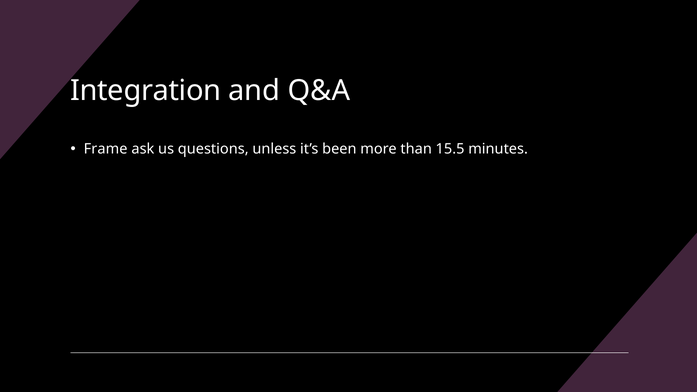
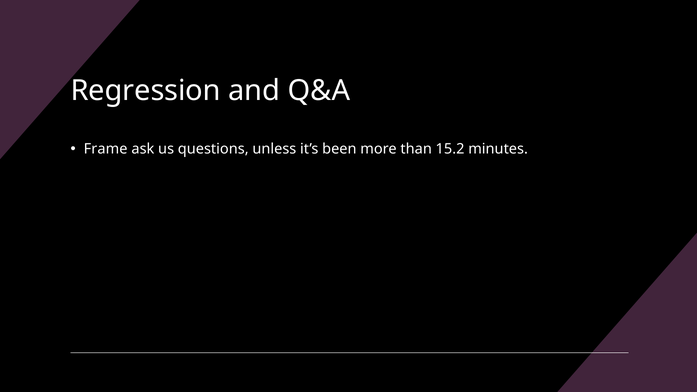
Integration: Integration -> Regression (146, 91)
15.5: 15.5 -> 15.2 (450, 149)
